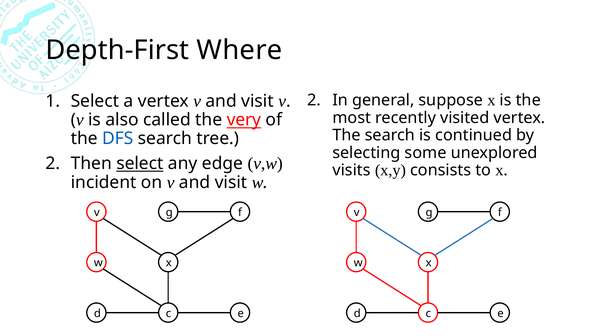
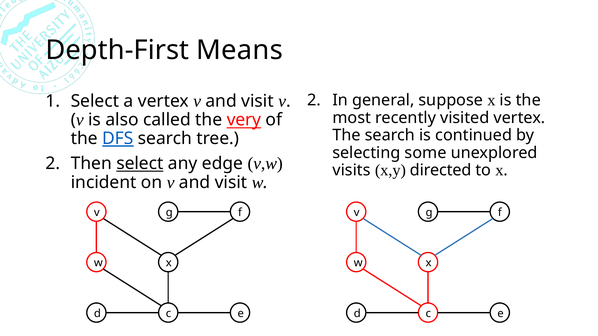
Where: Where -> Means (240, 50)
DFS underline: none -> present (118, 139)
consists: consists -> directed (441, 170)
